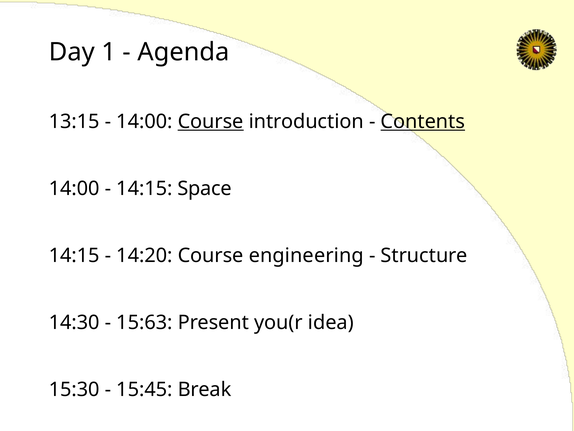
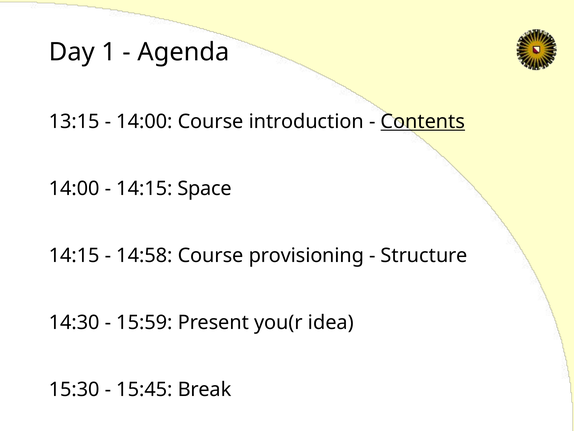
Course underline: present -> none (211, 121)
14:20: 14:20 -> 14:58 (144, 255)
engineering: engineering -> provisioning (306, 255)
15:63: 15:63 -> 15:59 (144, 322)
